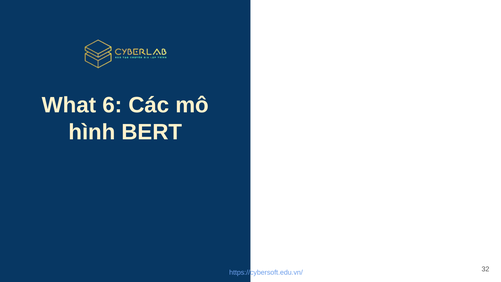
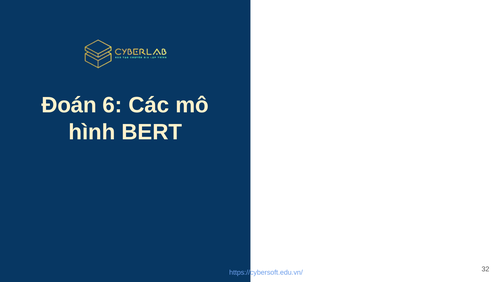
What: What -> Đoán (69, 105)
